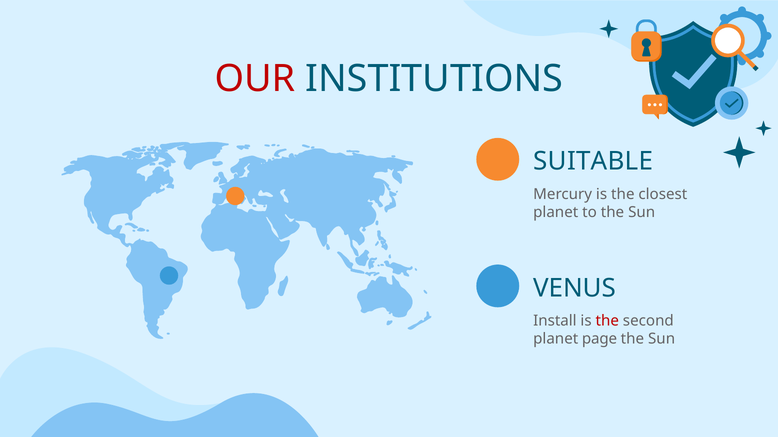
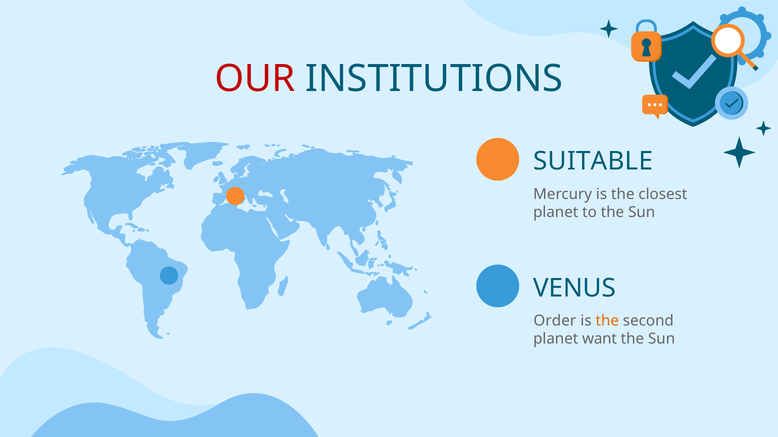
Install: Install -> Order (555, 321)
the colour: red -> orange (607, 321)
page: page -> want (600, 340)
